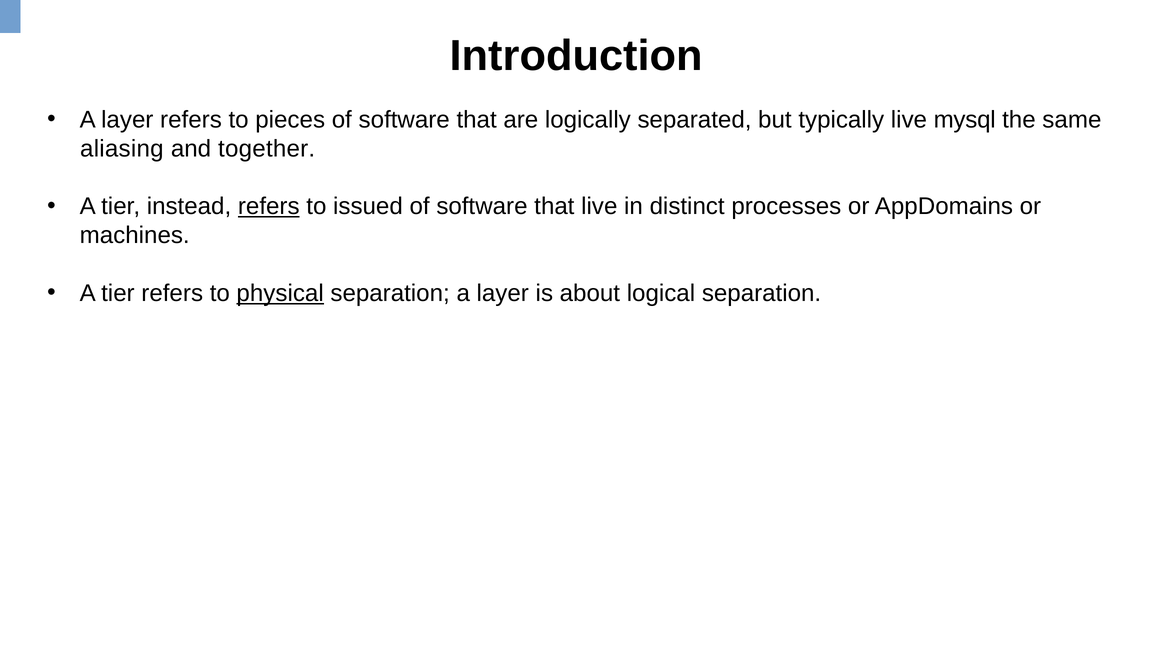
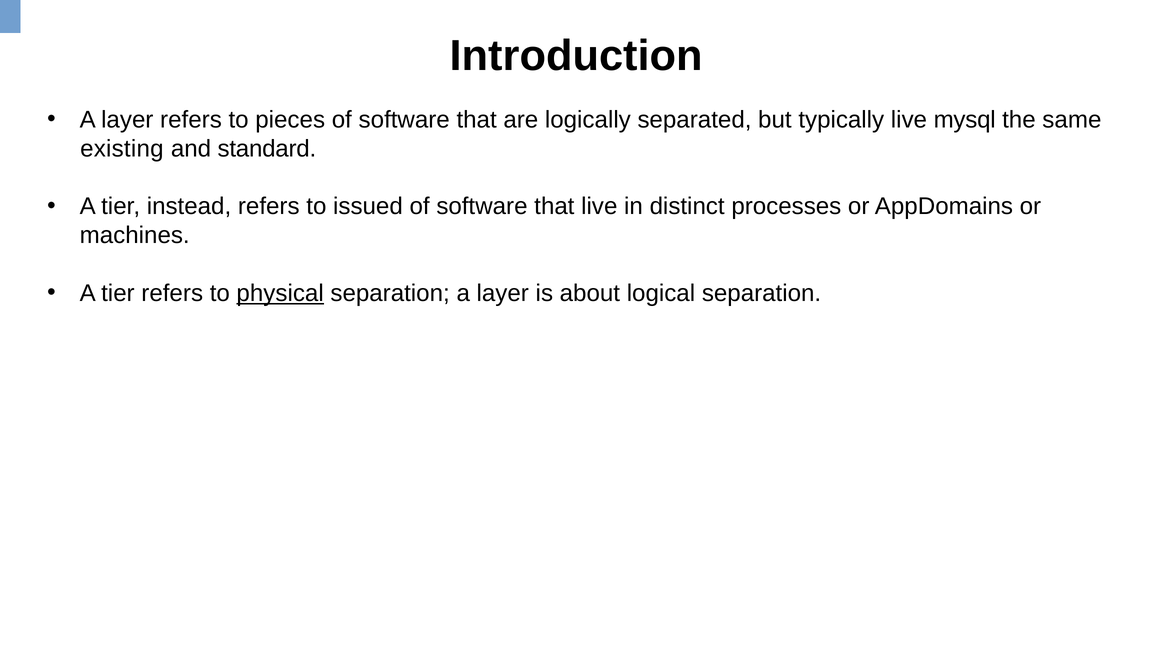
aliasing: aliasing -> existing (122, 149)
together: together -> standard (267, 149)
refers underline: present -> none (269, 206)
